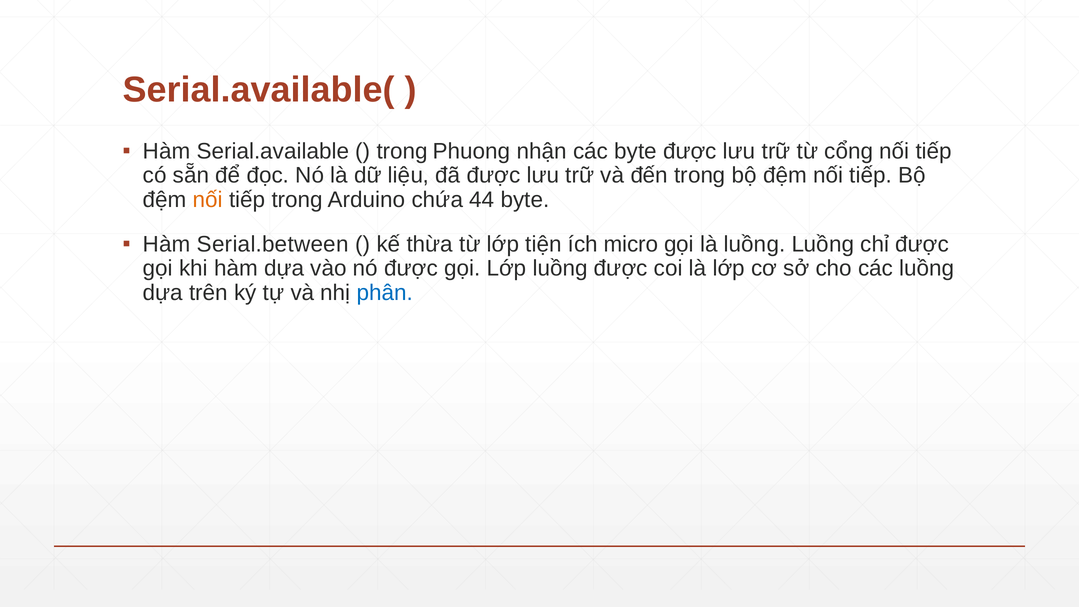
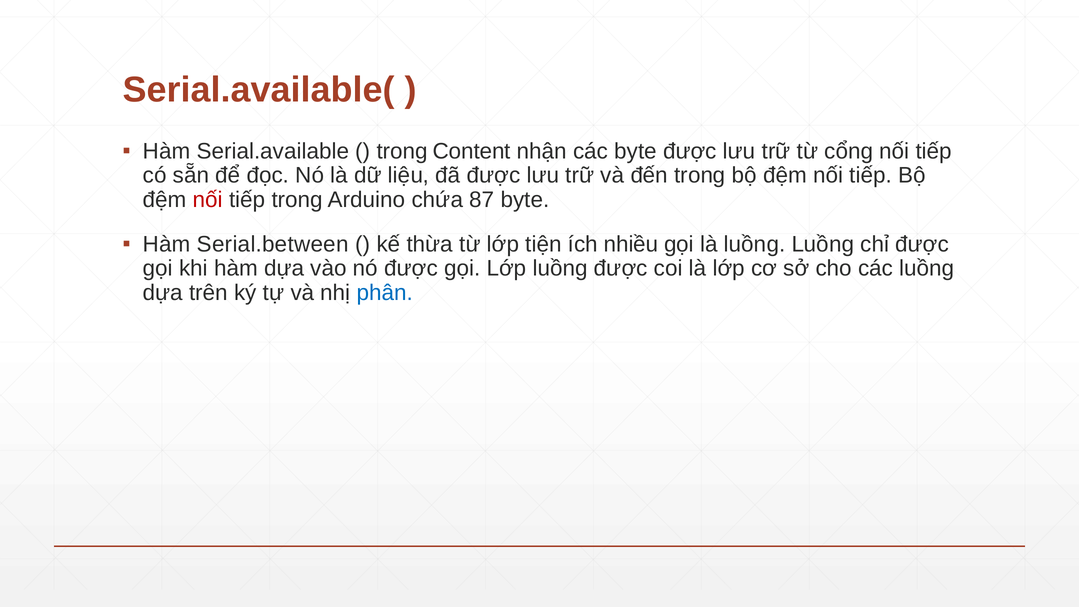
Phuong: Phuong -> Content (472, 151)
nối colour: orange -> red (208, 200)
44: 44 -> 87 (482, 200)
micro: micro -> nhiều (631, 244)
